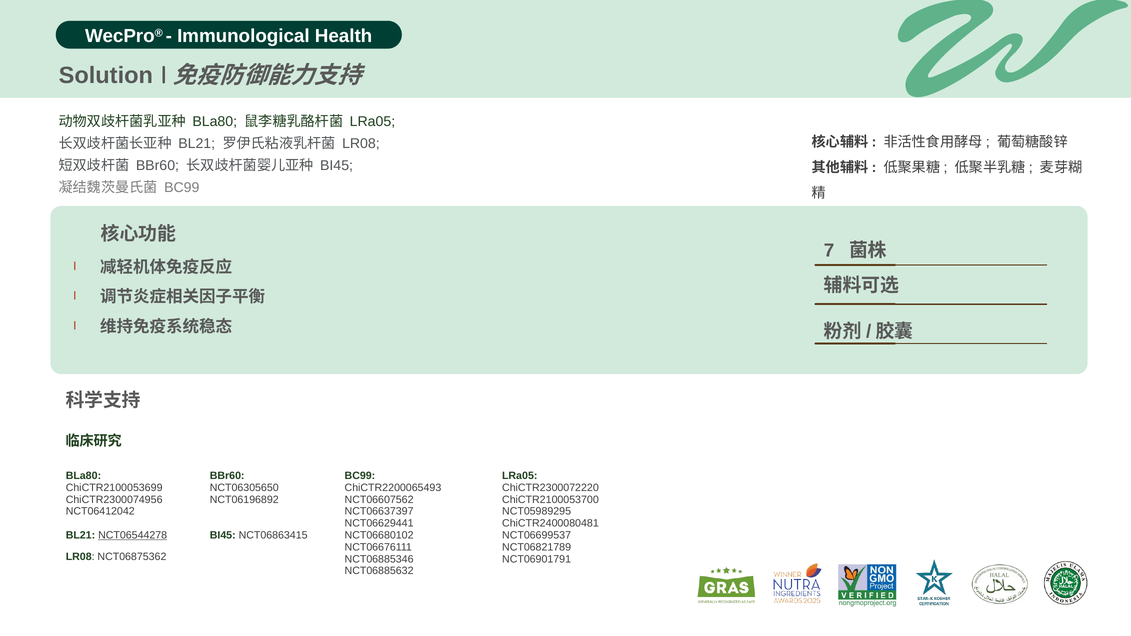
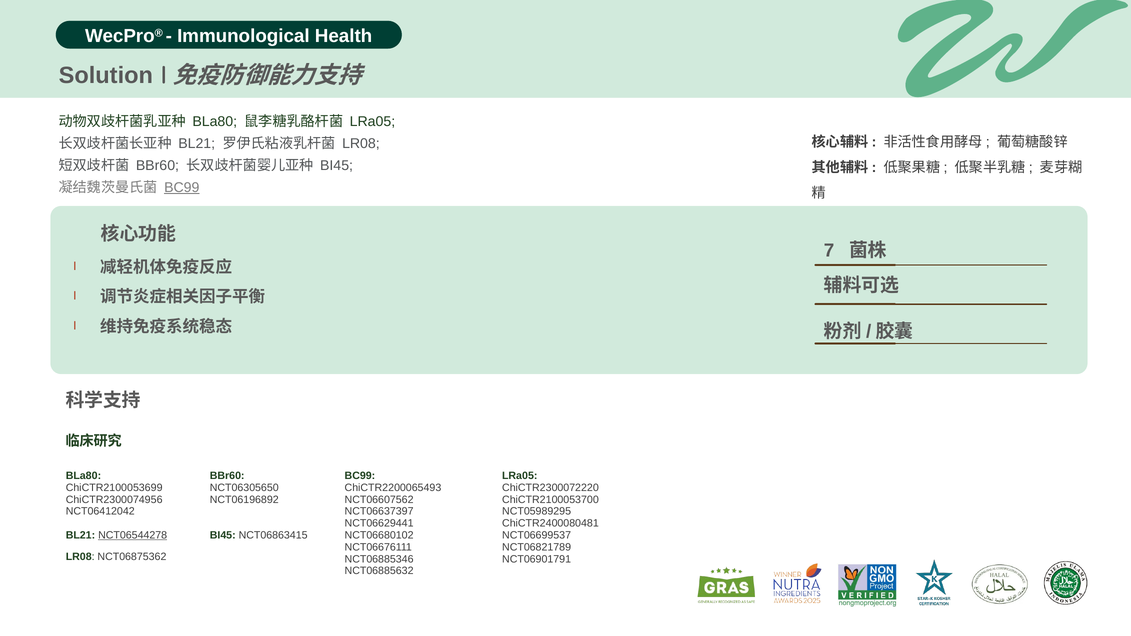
BC99 underline: none -> present (182, 188)
